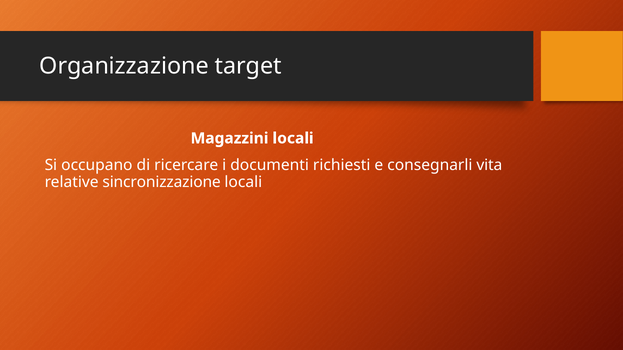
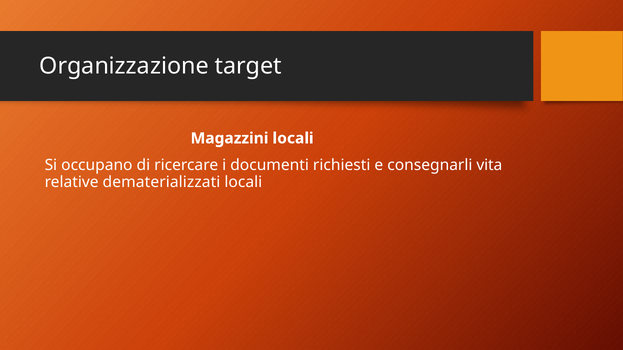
sincronizzazione: sincronizzazione -> dematerializzati (161, 182)
